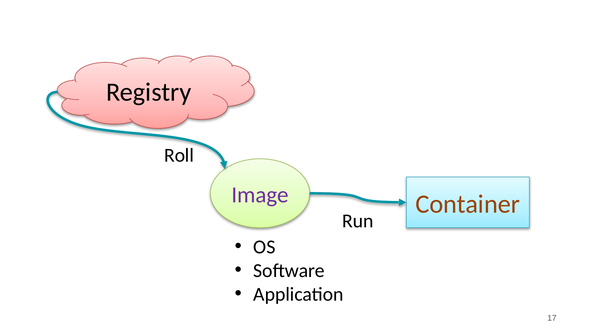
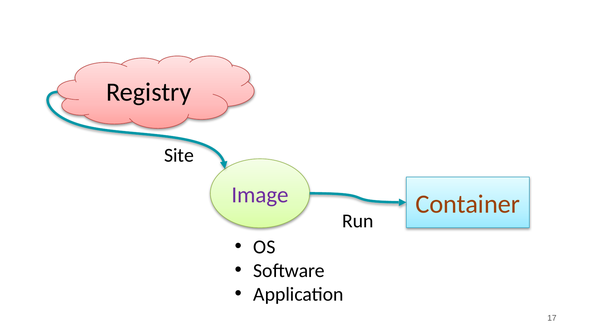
Roll: Roll -> Site (179, 155)
